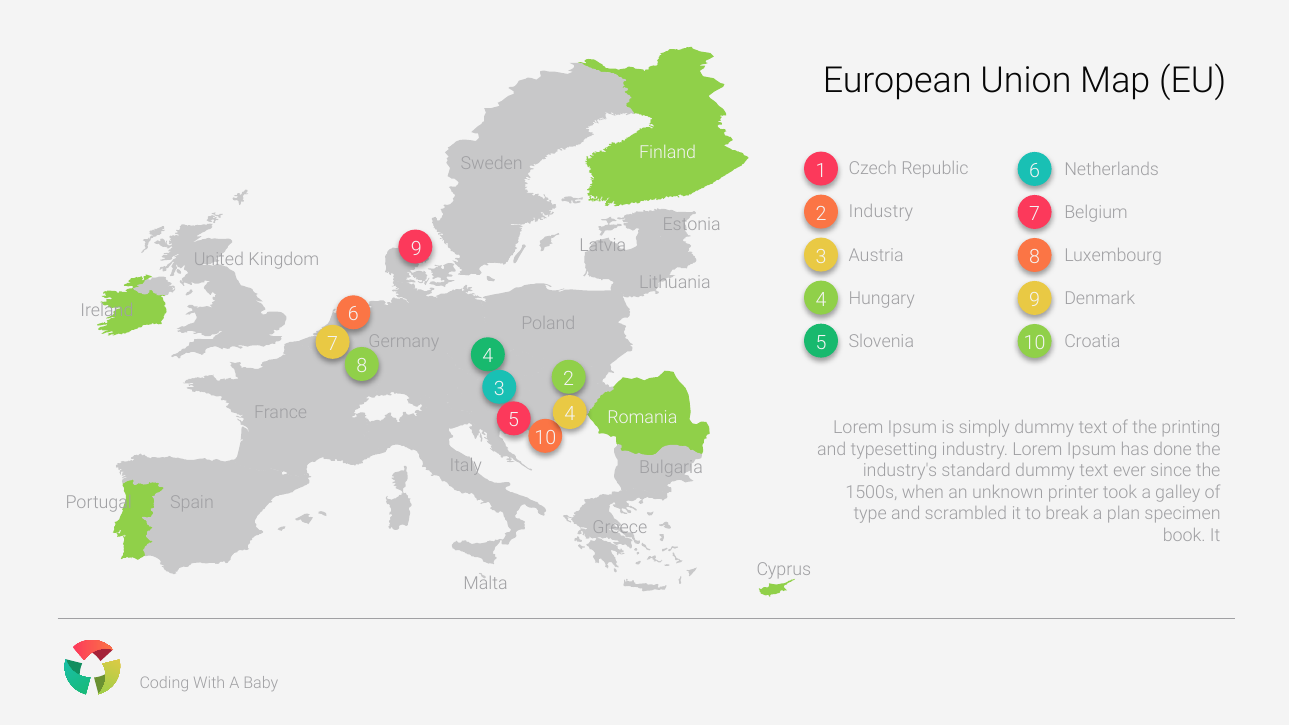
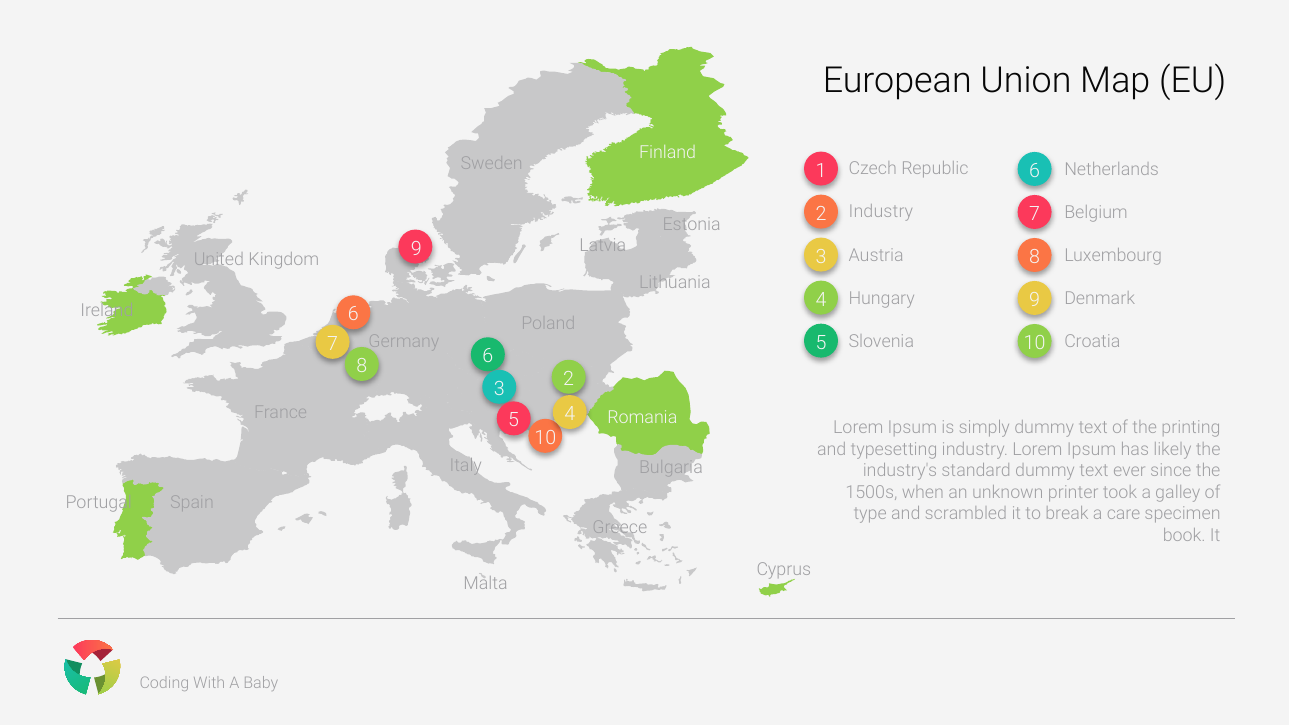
8 4: 4 -> 6 (488, 356)
done: done -> likely (1172, 450)
plan: plan -> care (1124, 514)
